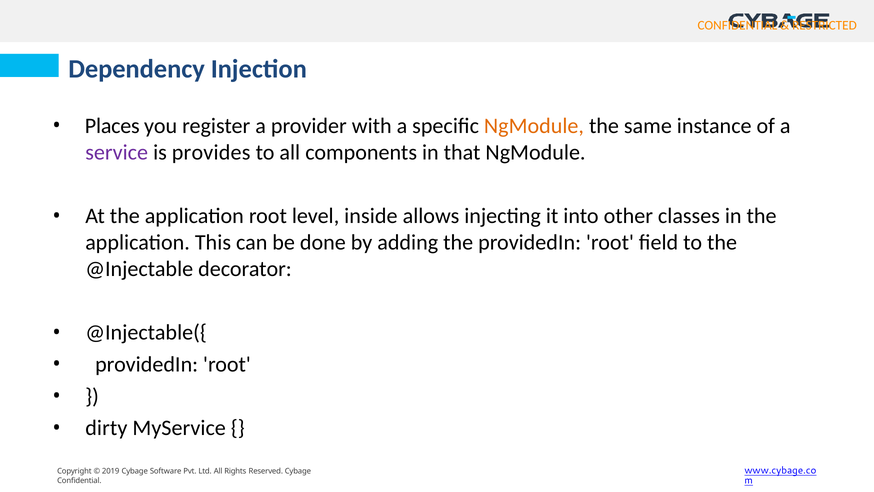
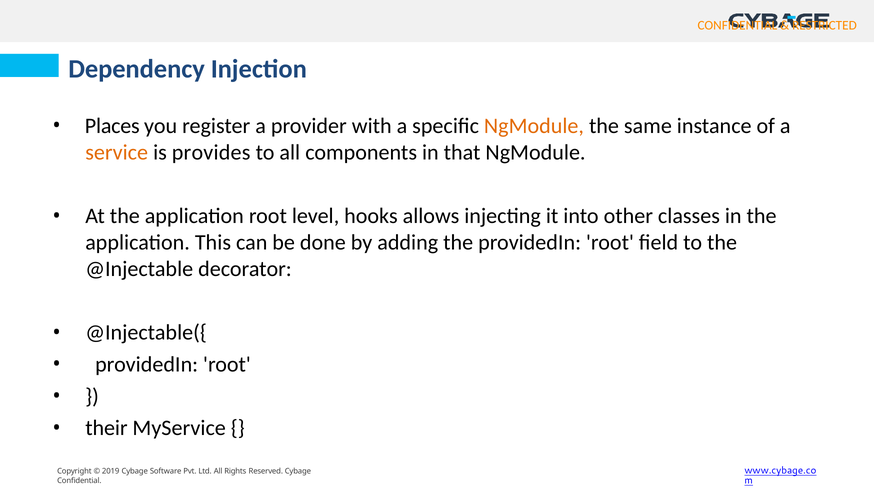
service colour: purple -> orange (117, 152)
inside: inside -> hooks (371, 216)
dirty: dirty -> their (106, 428)
